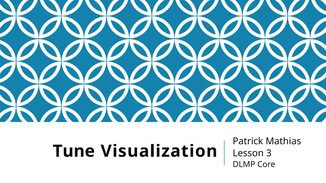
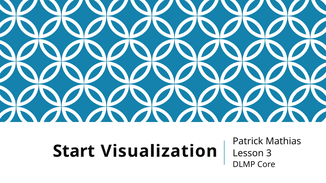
Tune: Tune -> Start (74, 151)
